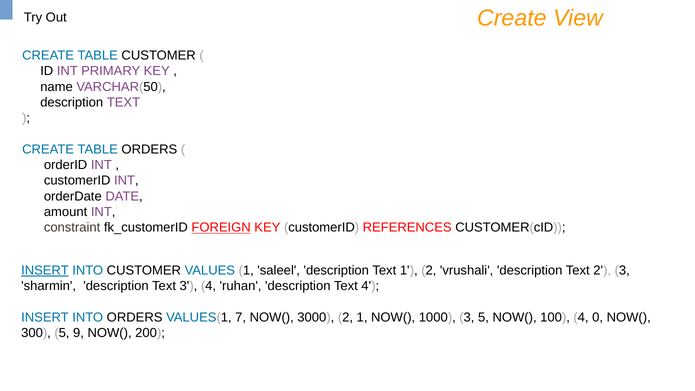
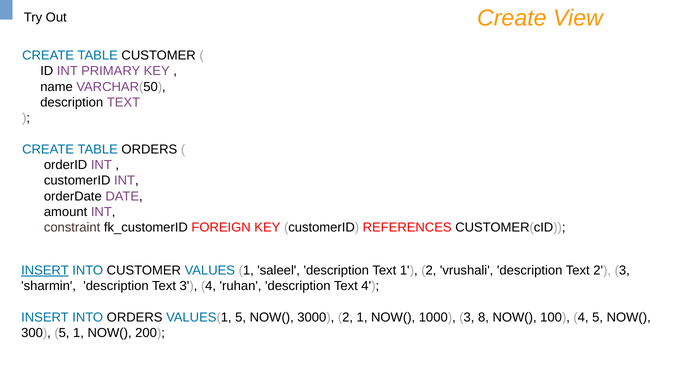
FOREIGN underline: present -> none (221, 228)
VALUES(1 7: 7 -> 5 (241, 317)
3 5: 5 -> 8 (483, 317)
4 0: 0 -> 5 (598, 317)
5 9: 9 -> 1 (78, 333)
